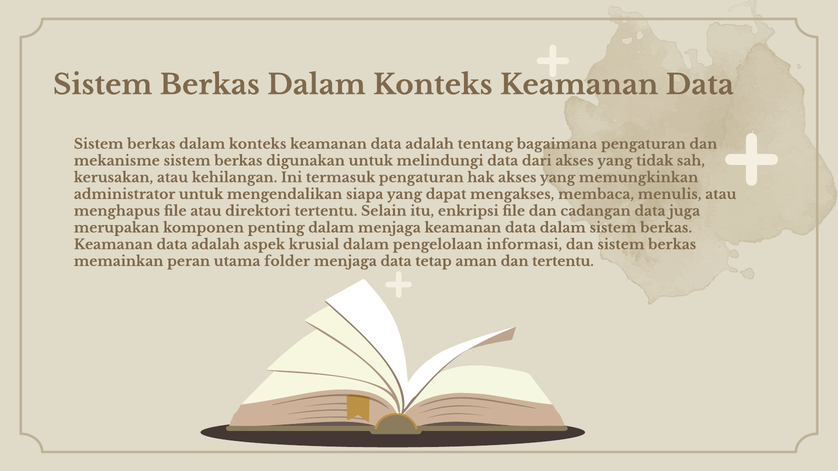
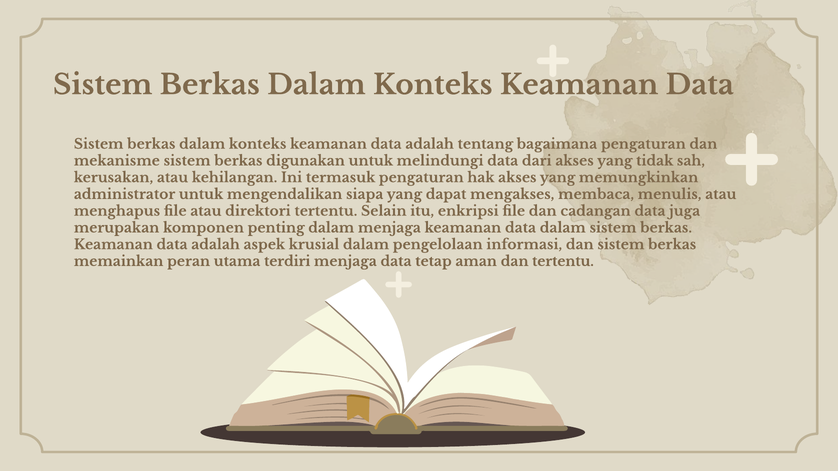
folder: folder -> terdiri (287, 262)
